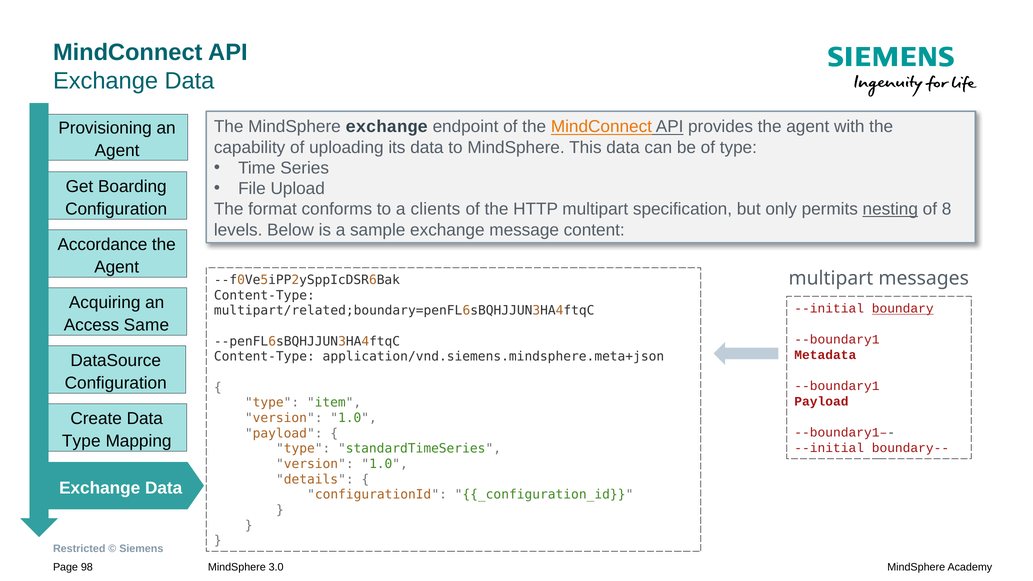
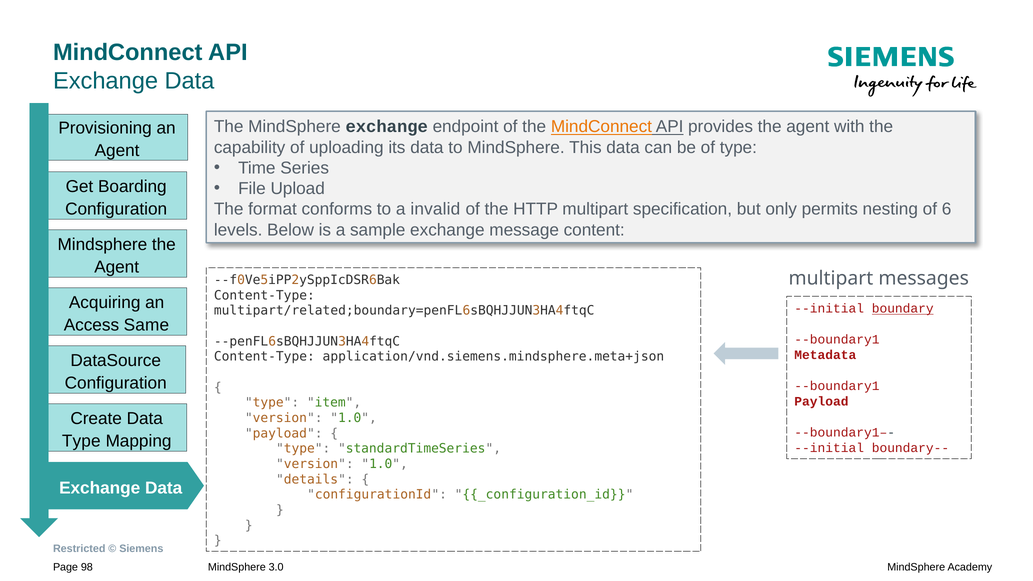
clients: clients -> invalid (435, 209)
nesting underline: present -> none (890, 209)
8: 8 -> 6 (947, 209)
Accordance: Accordance -> Mindsphere (102, 244)
